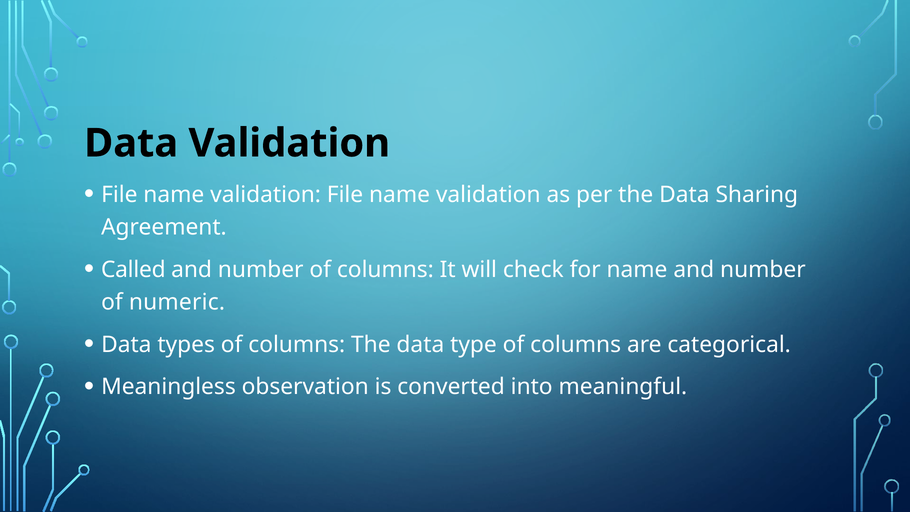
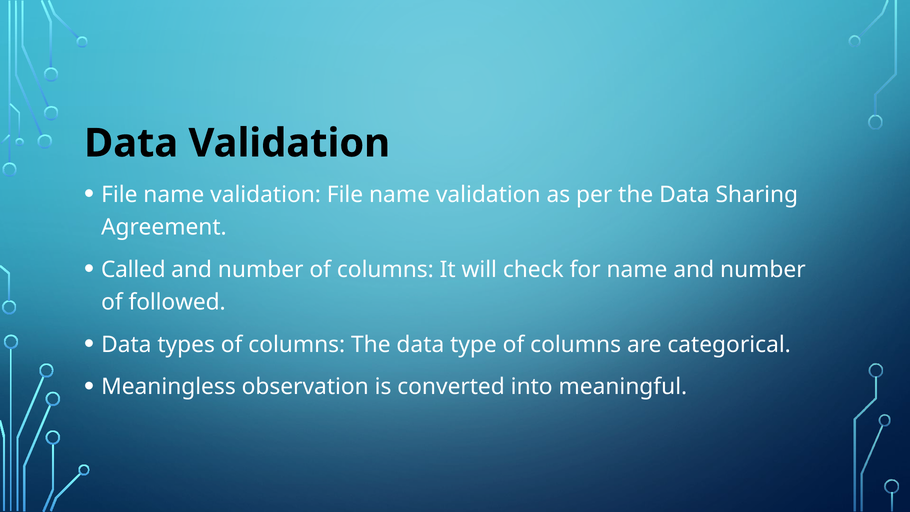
numeric: numeric -> followed (177, 302)
